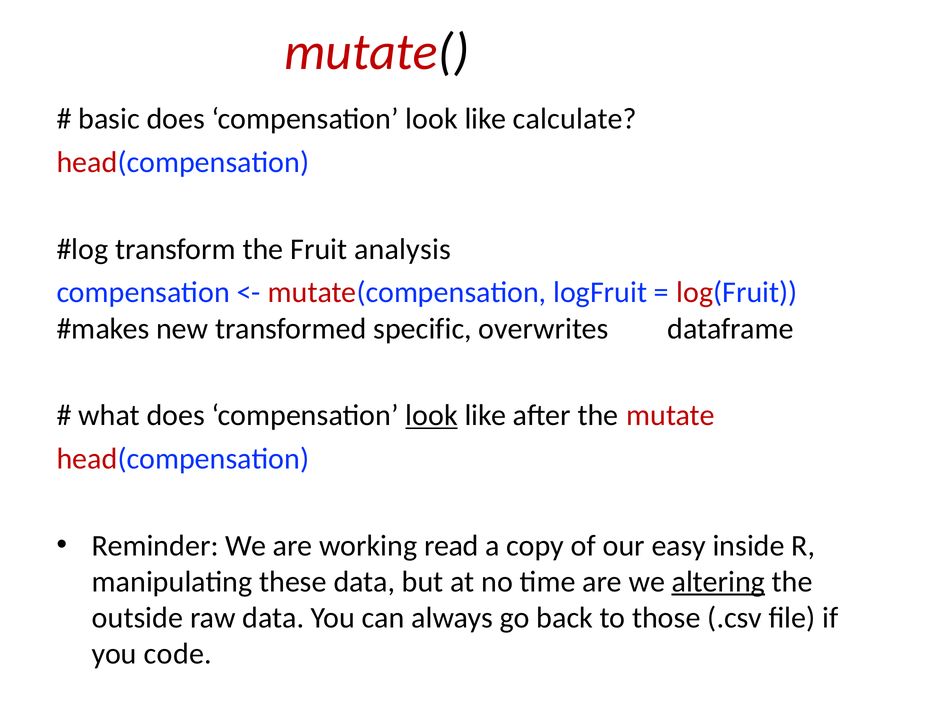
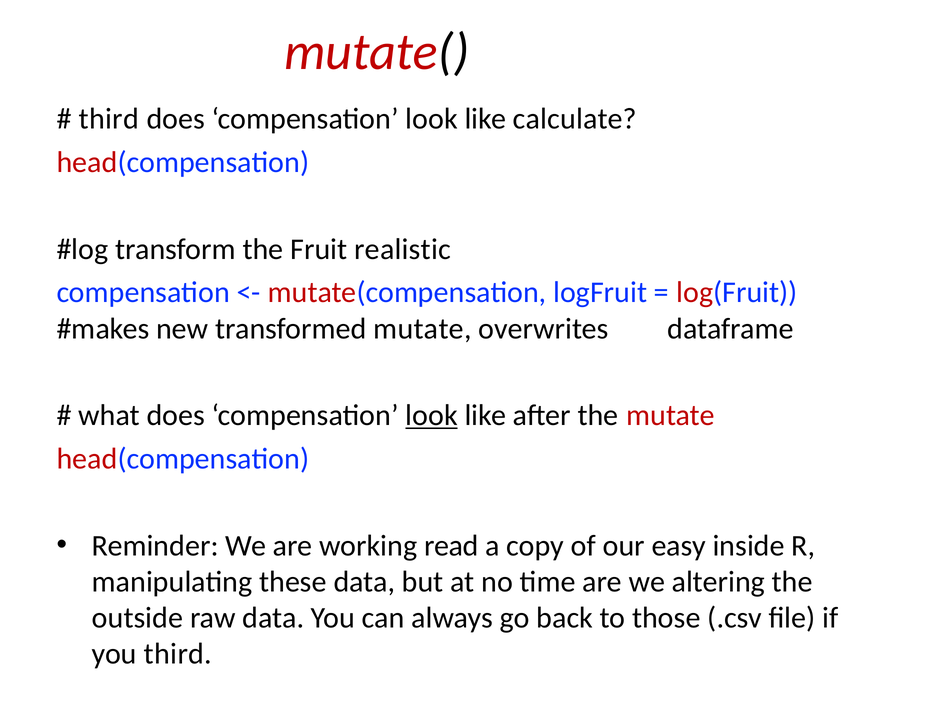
basic: basic -> third (109, 119)
analysis: analysis -> realistic (403, 249)
transformed specific: specific -> mutate (422, 329)
altering underline: present -> none (718, 582)
you code: code -> third (178, 654)
